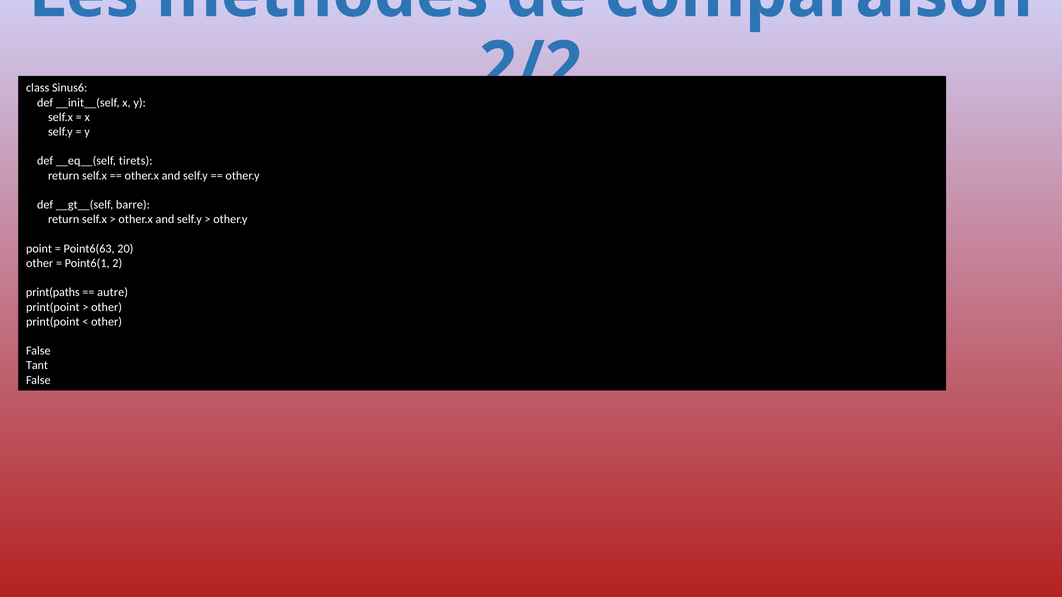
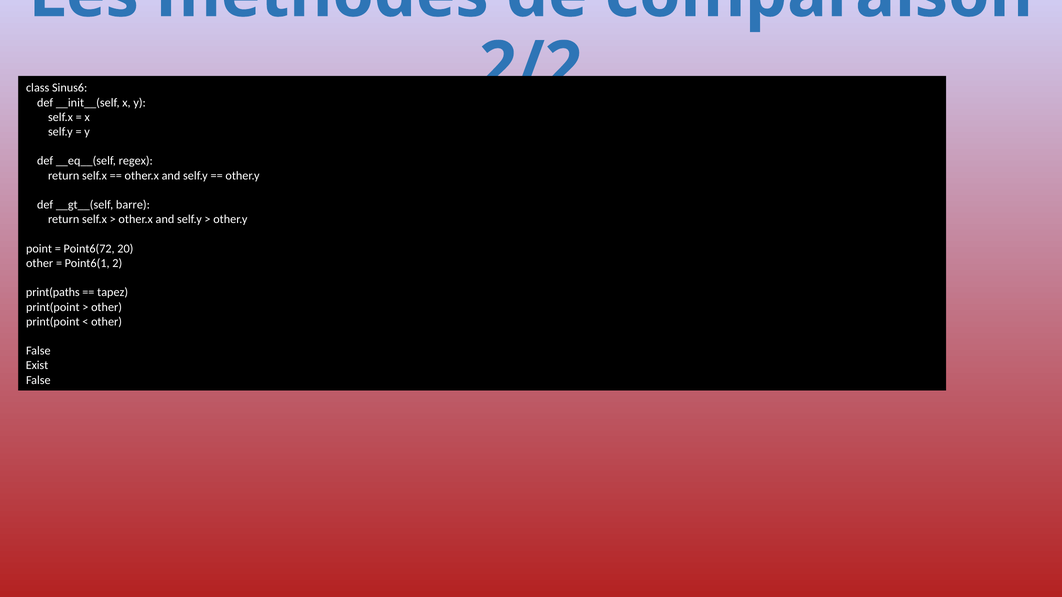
tirets: tirets -> regex (136, 161)
Point6(63: Point6(63 -> Point6(72 (89, 249)
autre: autre -> tapez (113, 293)
Tant: Tant -> Exist (37, 366)
